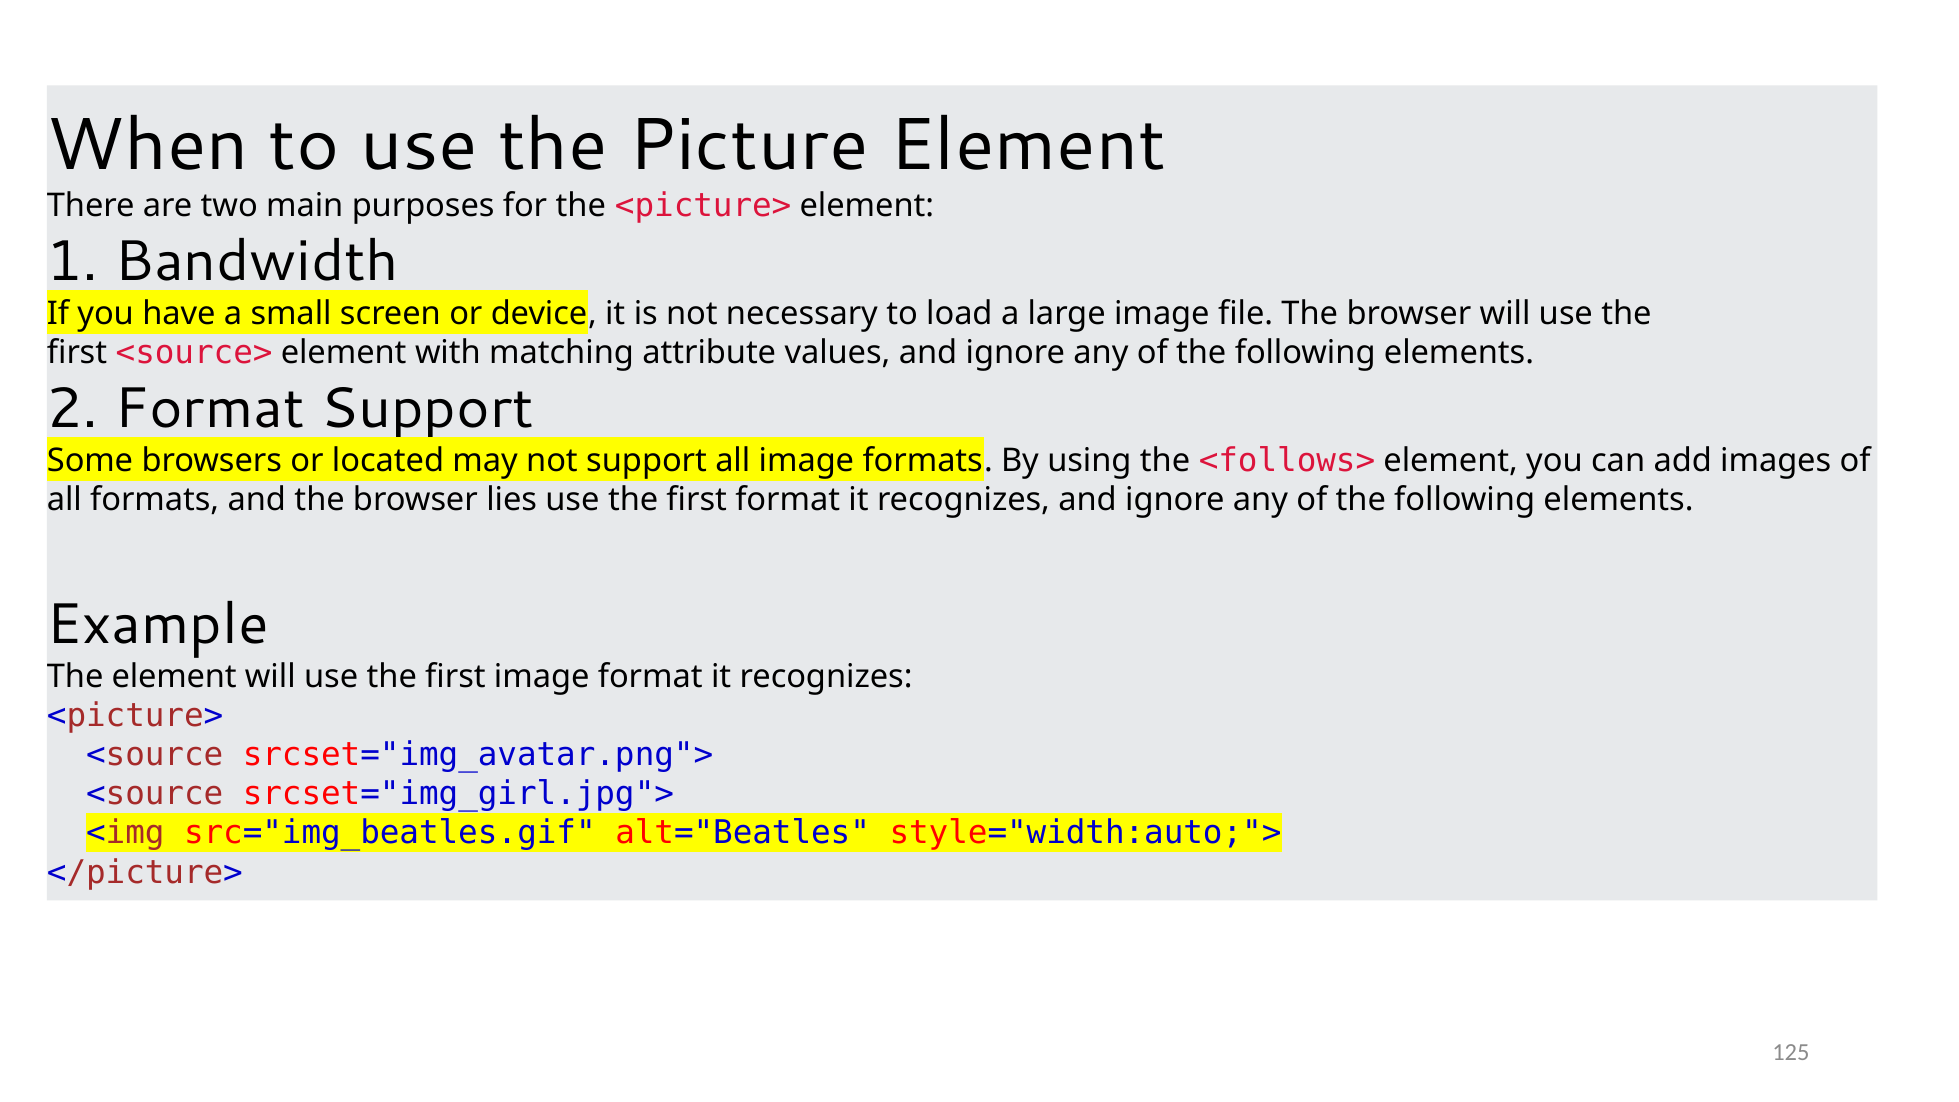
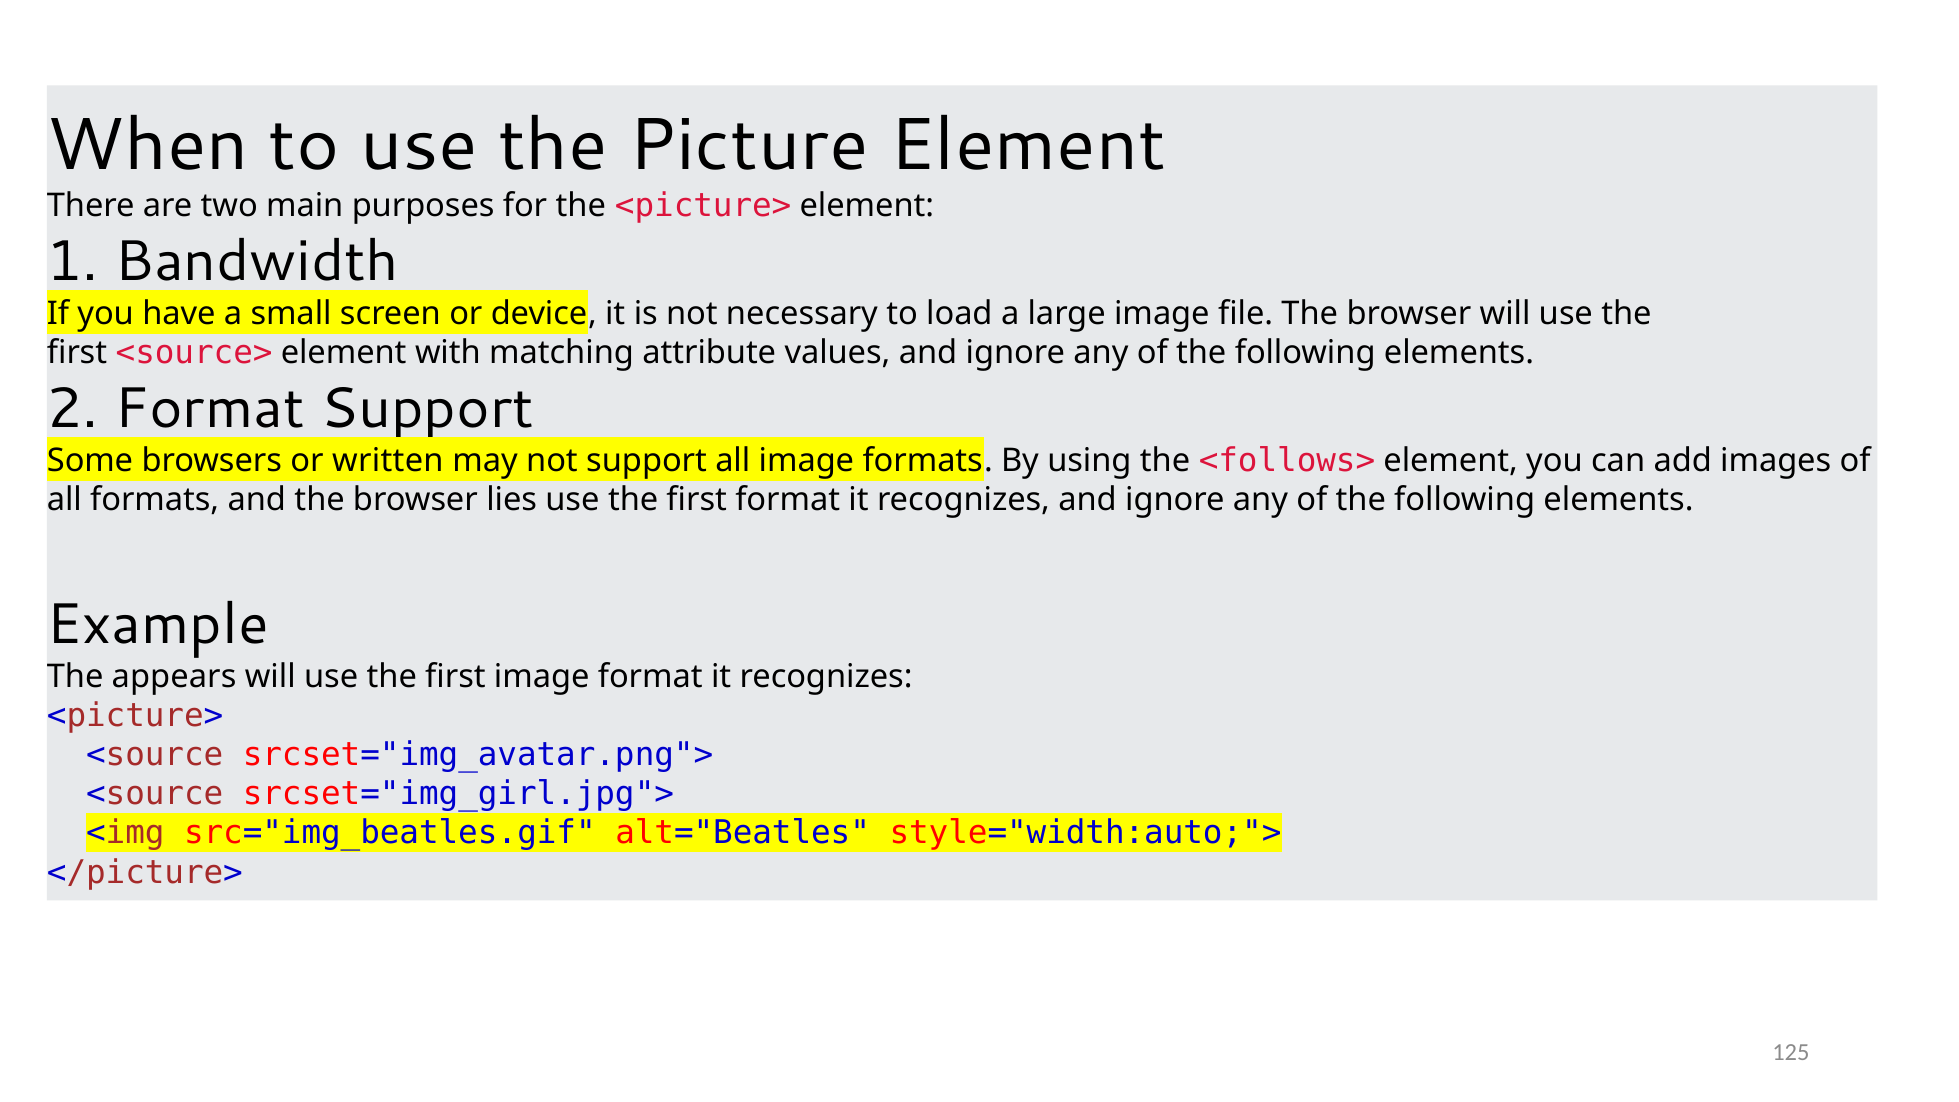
located: located -> written (388, 461)
The element: element -> appears (174, 676)
